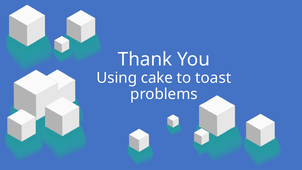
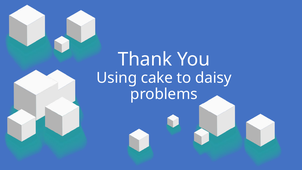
toast: toast -> daisy (213, 78)
